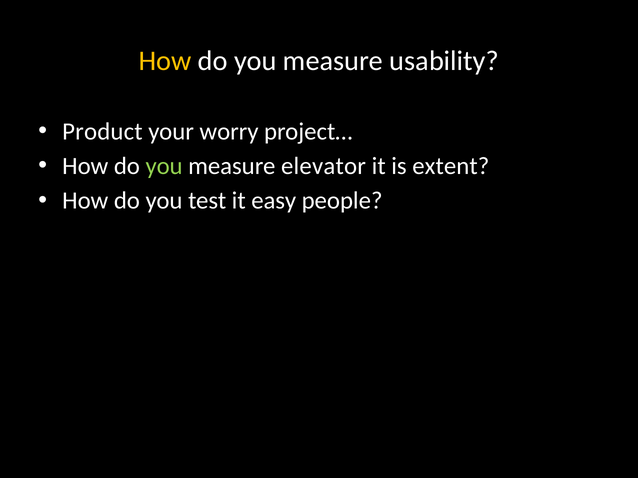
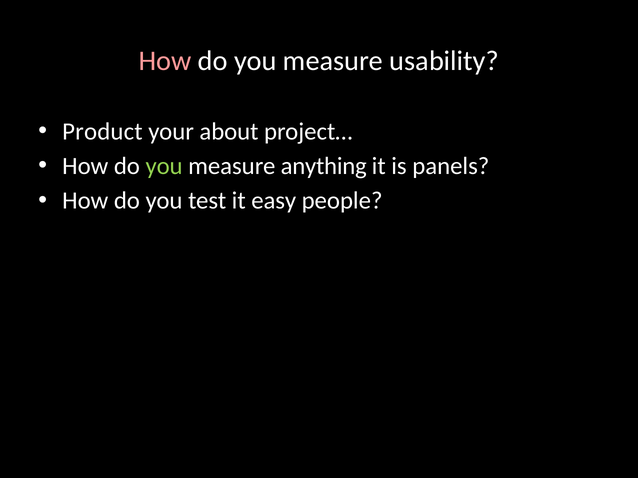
How colour: yellow -> pink (165, 61)
worry: worry -> about (229, 131)
elevator: elevator -> anything (324, 166)
extent: extent -> panels (451, 166)
